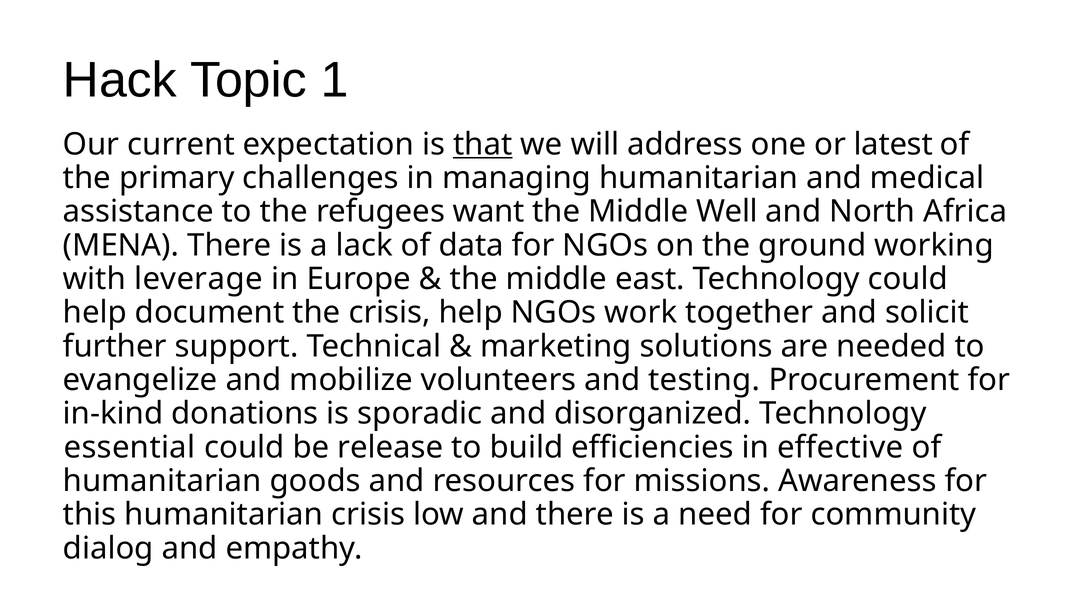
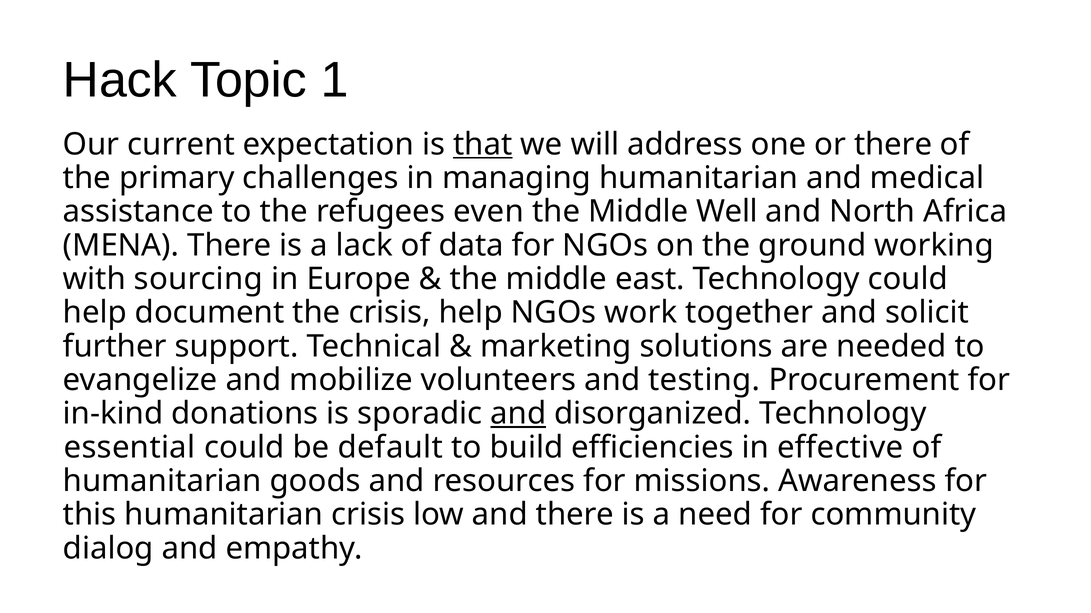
or latest: latest -> there (893, 145)
want: want -> even (488, 212)
leverage: leverage -> sourcing (198, 279)
and underline: none -> present (518, 414)
release: release -> default (390, 448)
